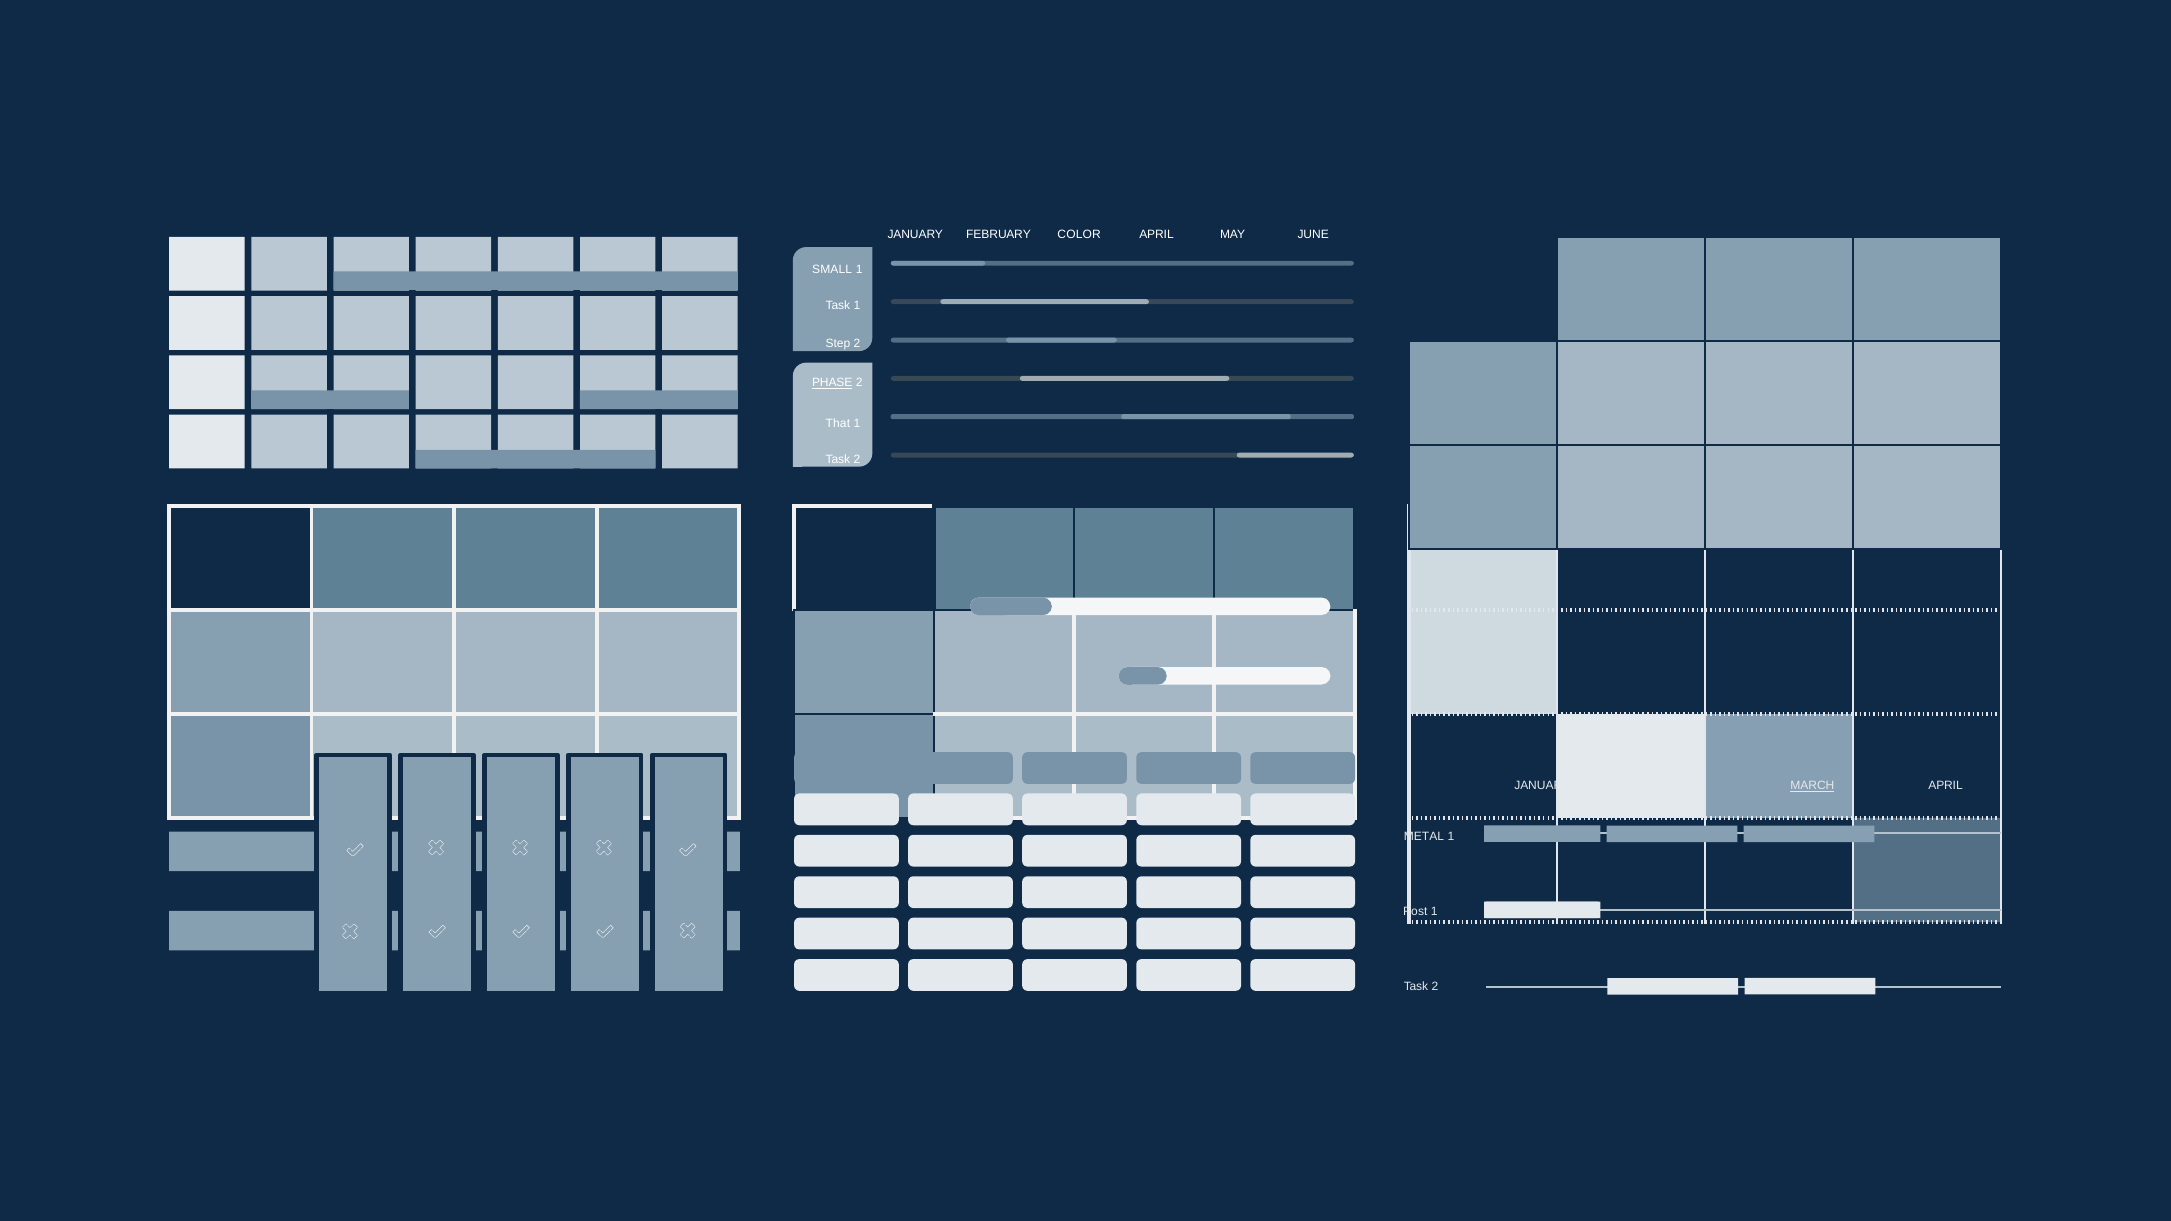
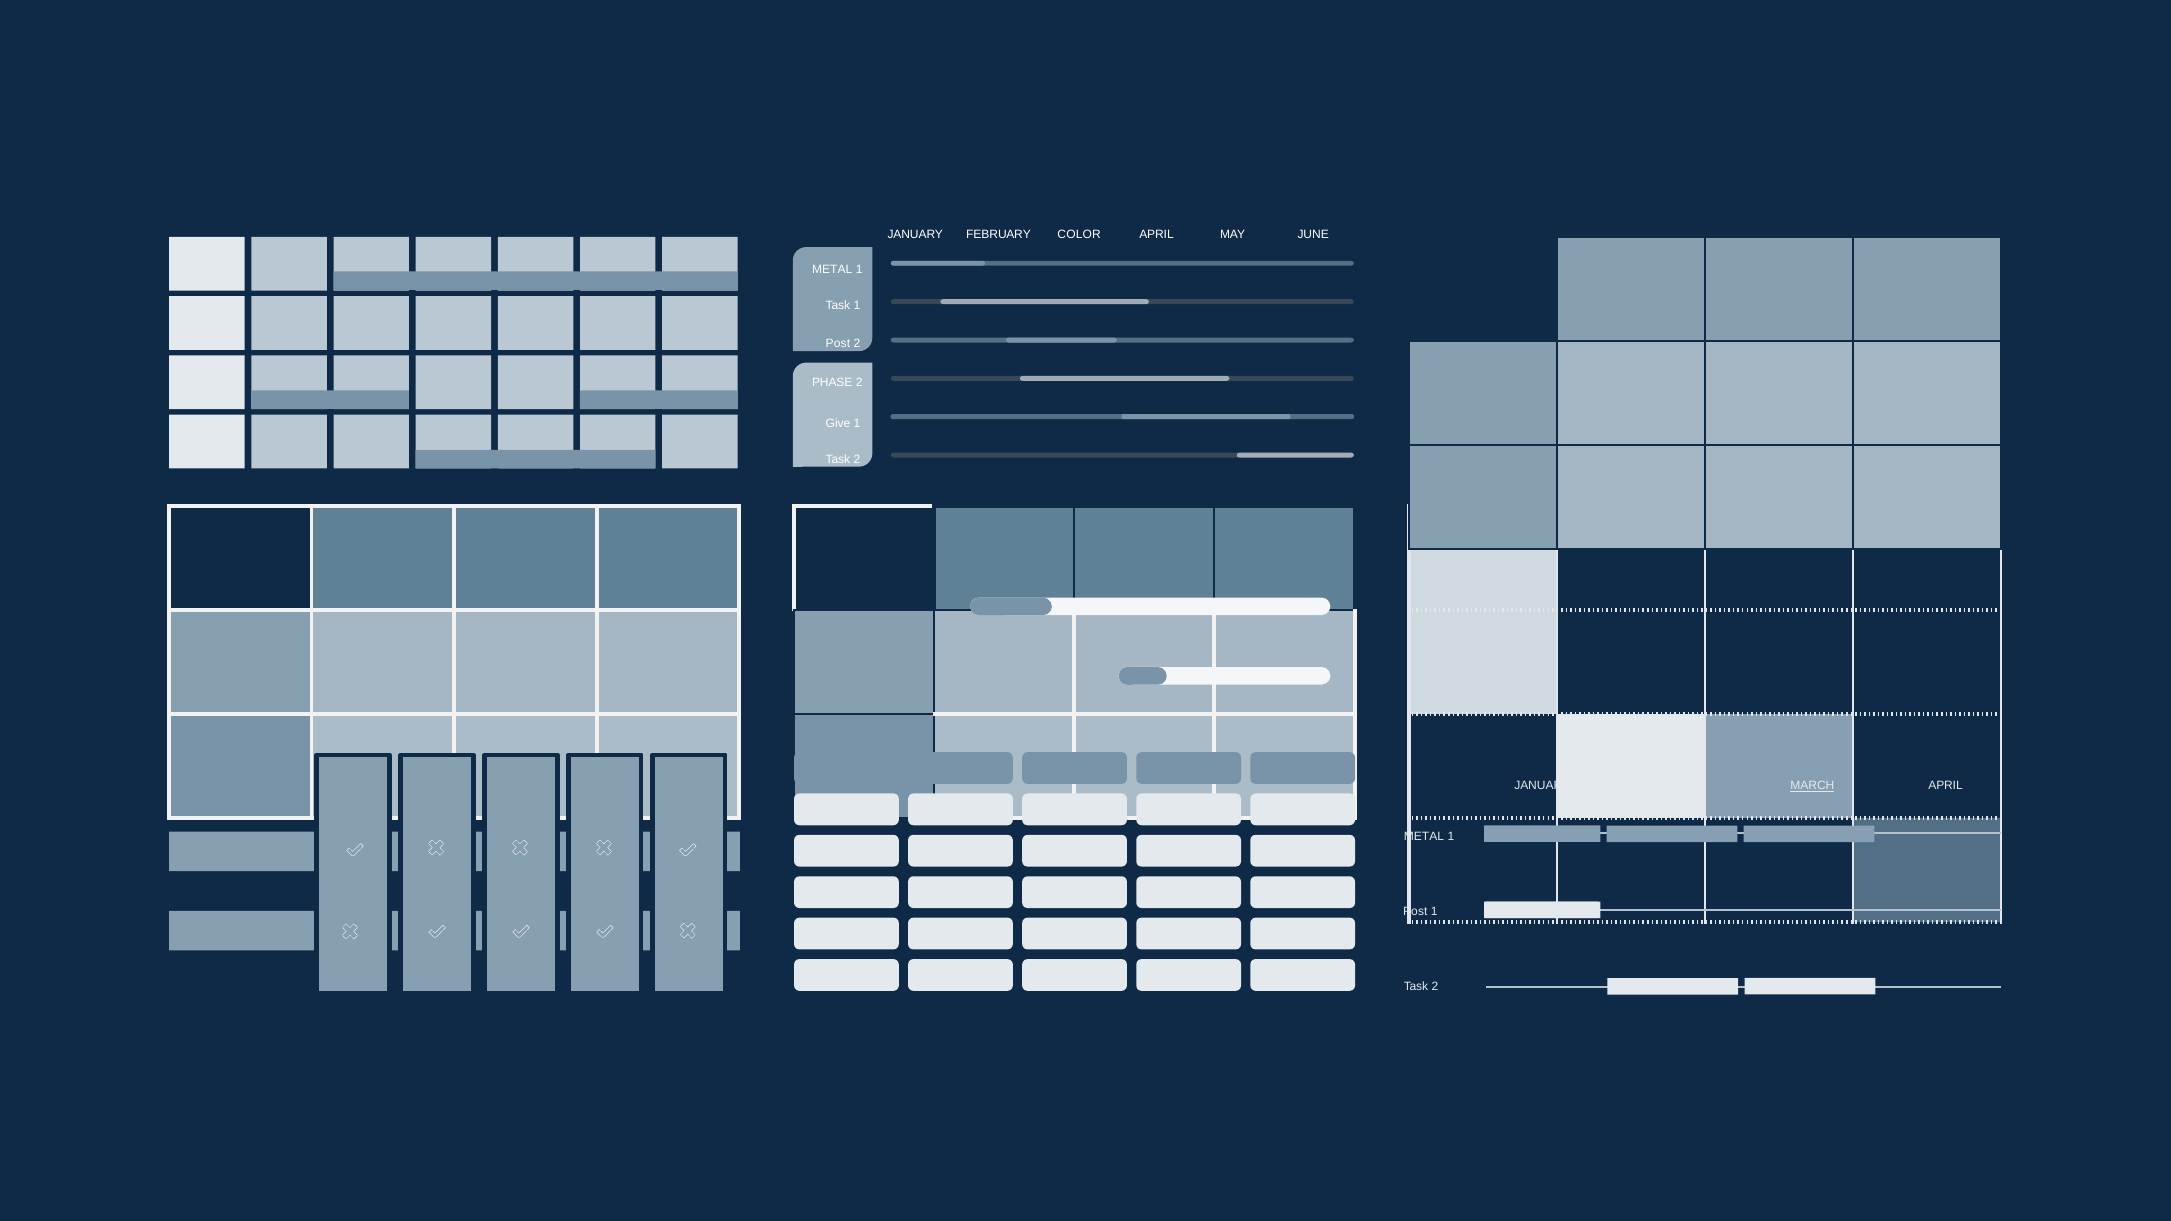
SMALL: SMALL -> METAL (832, 269)
Step: Step -> Post (838, 344)
PHASE underline: present -> none (832, 383)
That: That -> Give (838, 424)
